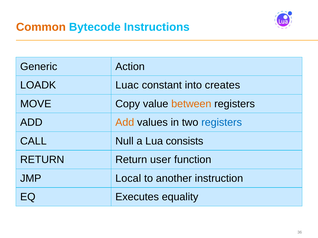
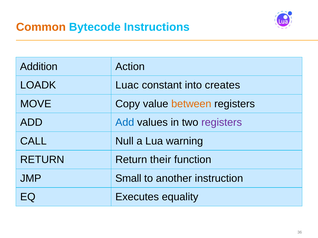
Generic: Generic -> Addition (39, 67)
Add colour: orange -> blue (125, 123)
registers colour: blue -> purple (222, 123)
consists: consists -> warning (185, 141)
user: user -> their (161, 160)
Local: Local -> Small (128, 179)
